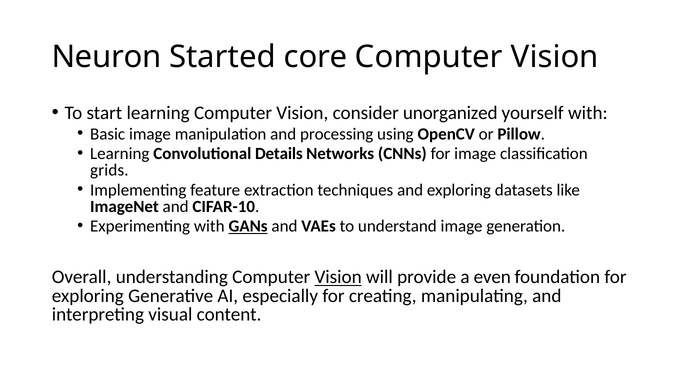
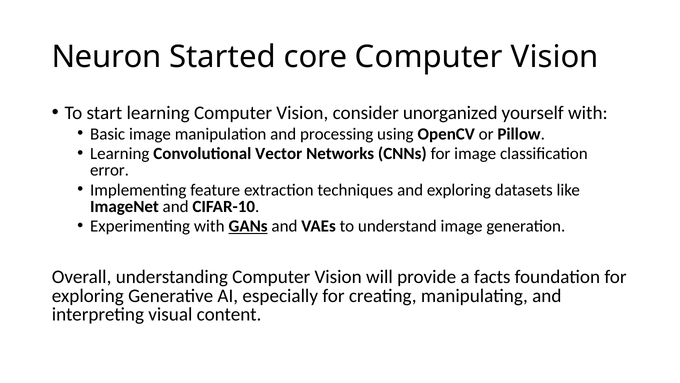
Details: Details -> Vector (279, 153)
grids: grids -> error (110, 170)
Vision underline: present -> none (338, 277)
even: even -> facts (492, 277)
